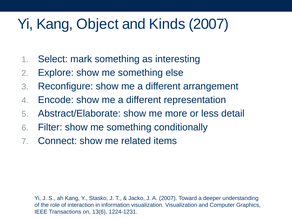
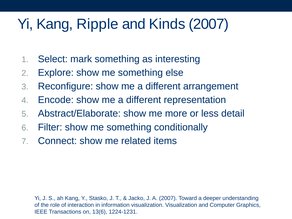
Object: Object -> Ripple (97, 24)
